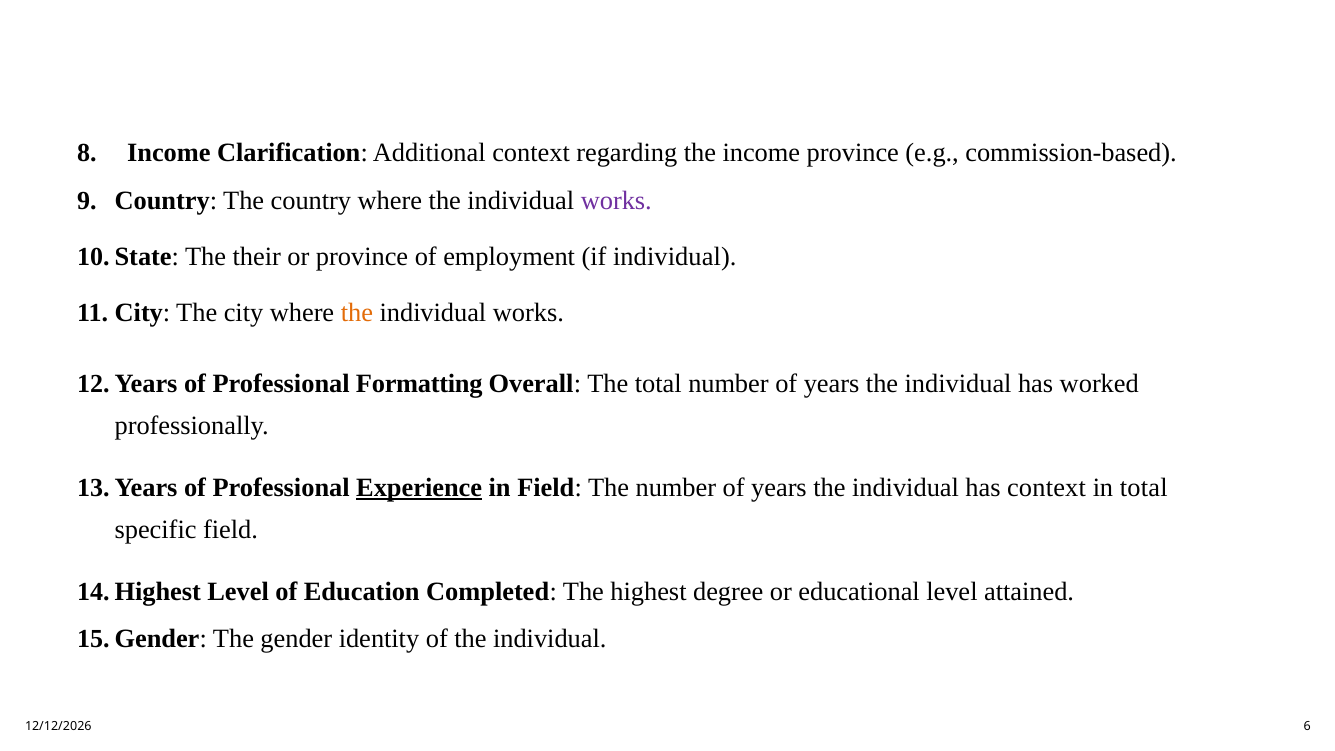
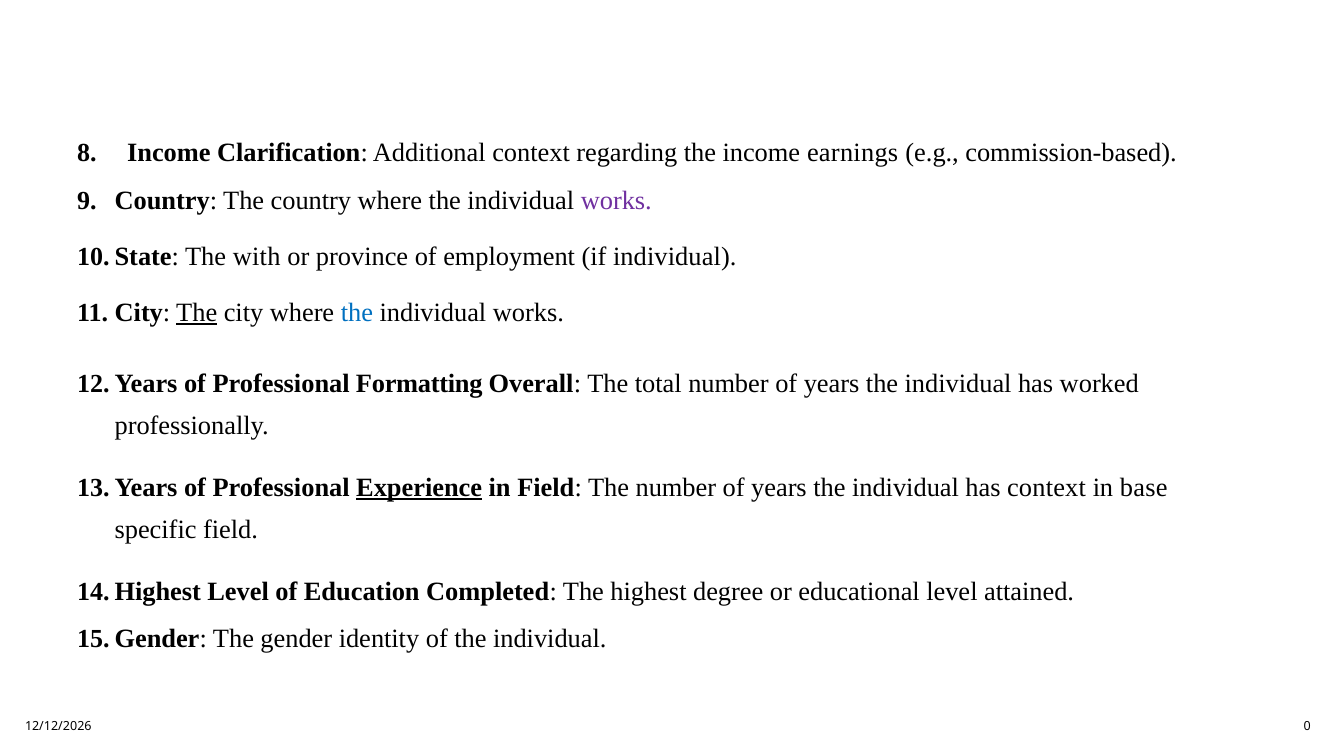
income province: province -> earnings (853, 153)
their: their -> with (257, 257)
The underline: none -> present (197, 313)
the colour: orange -> blue (357, 313)
in total: total -> base (1144, 488)
6: 6 -> 0 (1307, 726)
